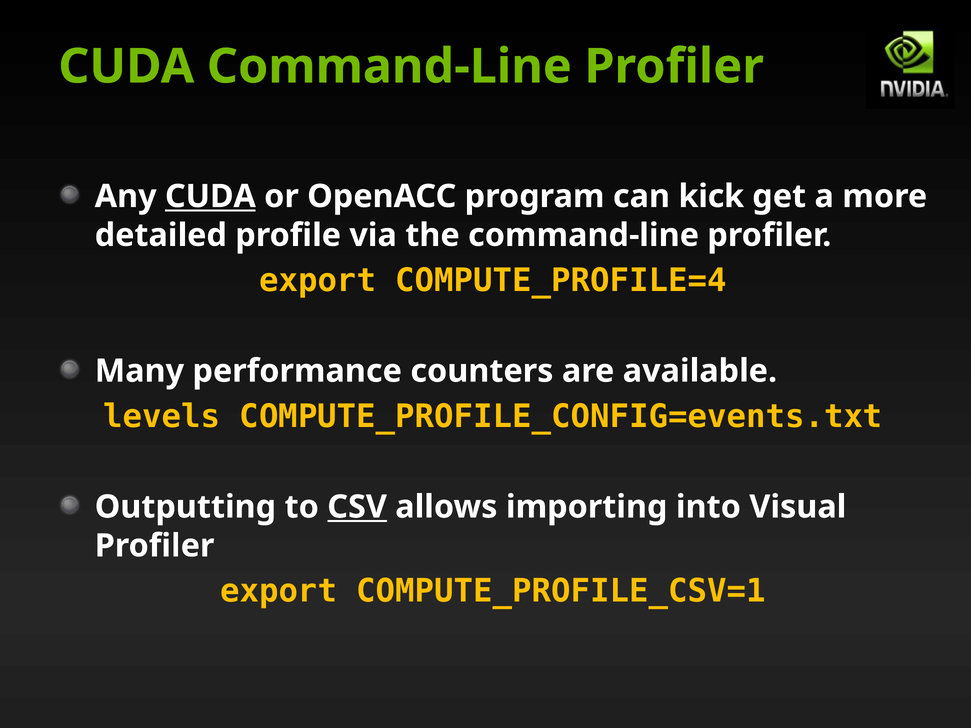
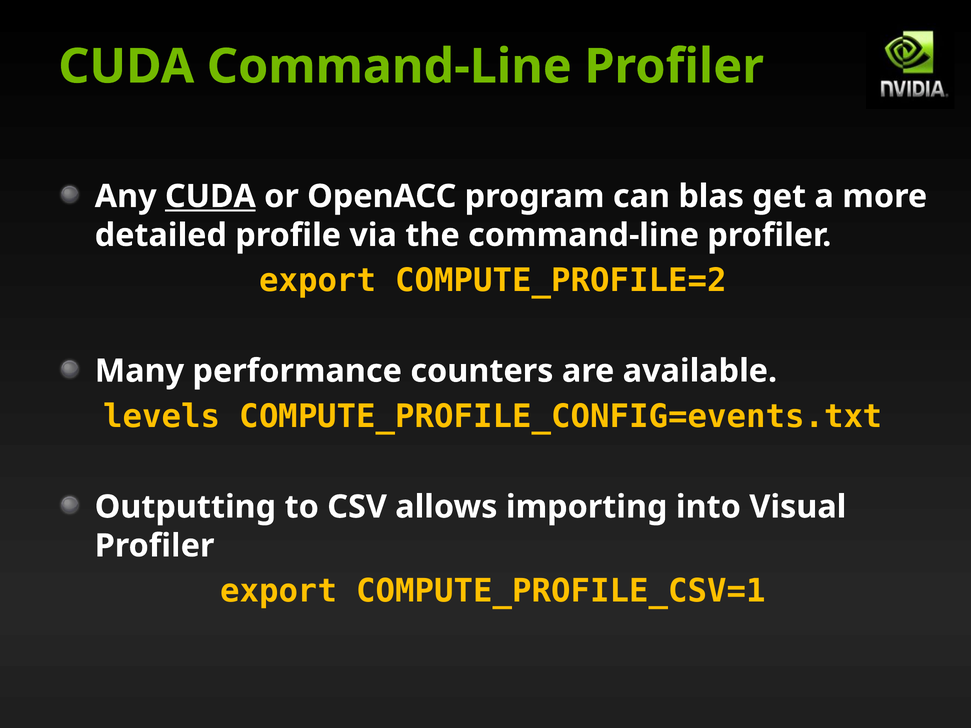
kick: kick -> blas (711, 196)
COMPUTE_PROFILE=4: COMPUTE_PROFILE=4 -> COMPUTE_PROFILE=2 (561, 281)
CSV underline: present -> none (357, 507)
